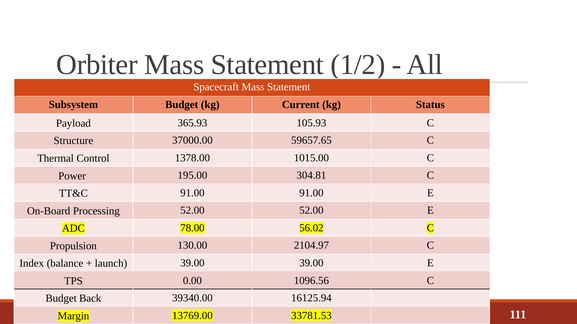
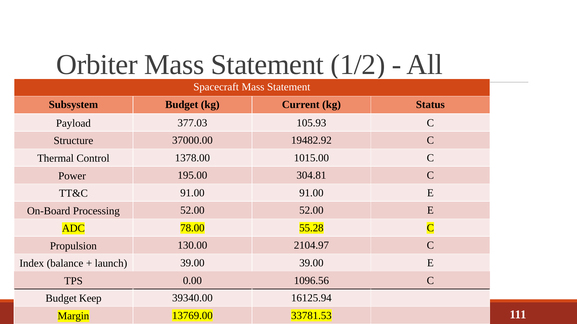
365.93: 365.93 -> 377.03 (192, 123)
59657.65: 59657.65 -> 19482.92 (311, 141)
56.02: 56.02 -> 55.28 (311, 228)
Back: Back -> Keep (90, 299)
